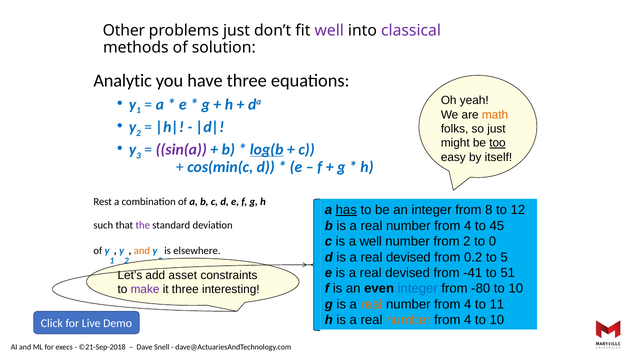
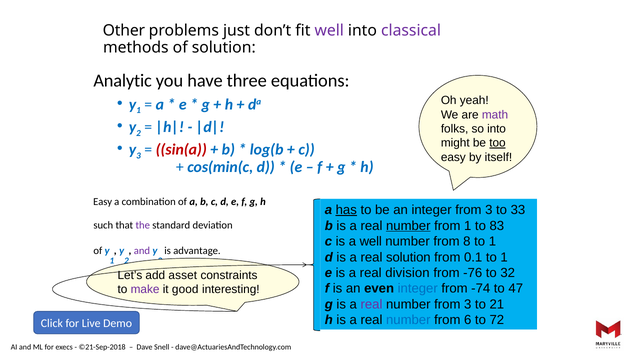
math colour: orange -> purple (495, 115)
so just: just -> into (497, 129)
sin(a colour: purple -> red (181, 149)
log(b underline: present -> none (267, 149)
Rest: Rest -> Easy (103, 202)
integer from 8: 8 -> 3 (489, 210)
12: 12 -> 33 (518, 210)
number underline: none -> present (408, 226)
4: 4 -> 1 (468, 226)
45: 45 -> 83 (497, 226)
from 2: 2 -> 8 (467, 241)
0: 0 -> 1 (492, 241)
and colour: orange -> purple (142, 250)
elsewhere: elsewhere -> advantage (197, 250)
devised: devised -> solution (408, 257)
0.2: 0.2 -> 0.1 (473, 257)
5: 5 -> 1 (504, 257)
devised: devised -> division (407, 273)
-41: -41 -> -76 (473, 273)
51: 51 -> 32 (508, 273)
-80: -80 -> -74 (481, 289)
10: 10 -> 47 (516, 289)
it three: three -> good (185, 289)
real colour: orange -> purple (371, 304)
4: 4 -> 3 (468, 304)
11: 11 -> 21 (497, 304)
number colour: orange -> blue (408, 320)
4: 4 -> 6 (468, 320)
10: 10 -> 72 (497, 320)
